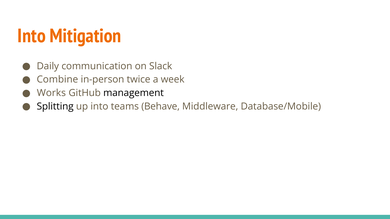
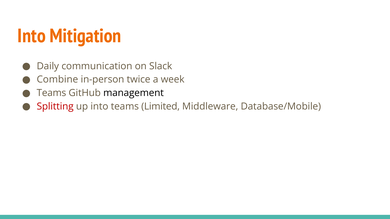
Works: Works -> Teams (51, 93)
Splitting colour: black -> red (55, 107)
Behave: Behave -> Limited (161, 107)
